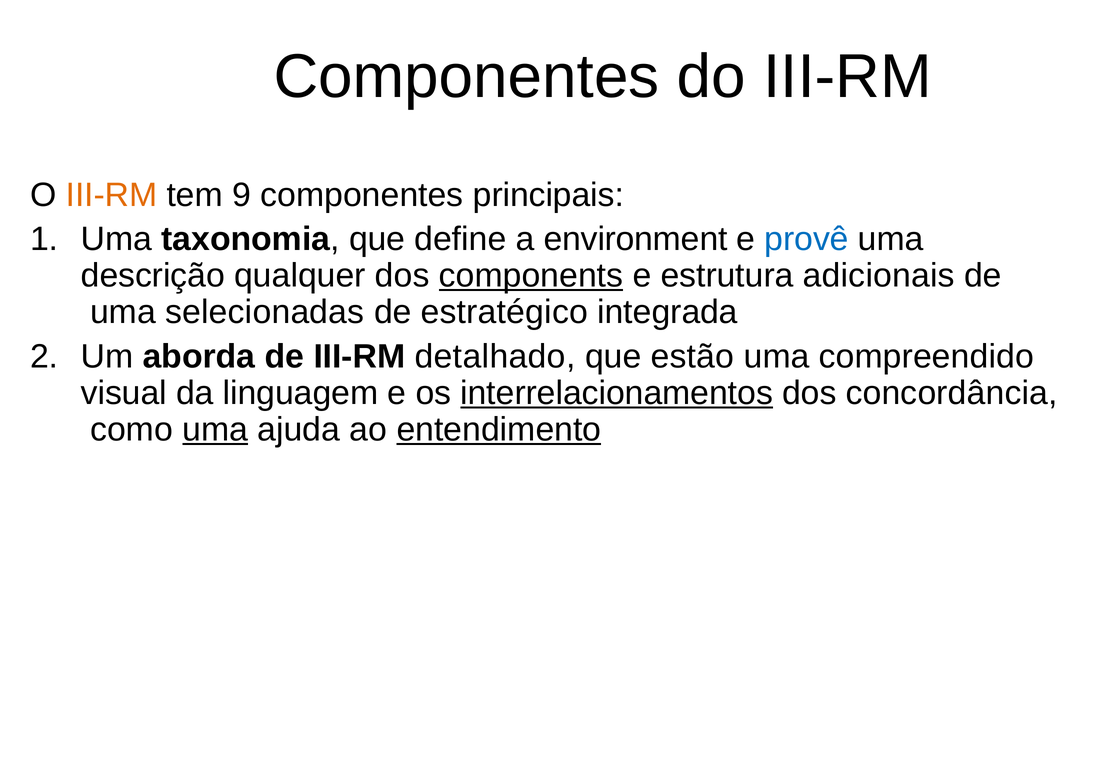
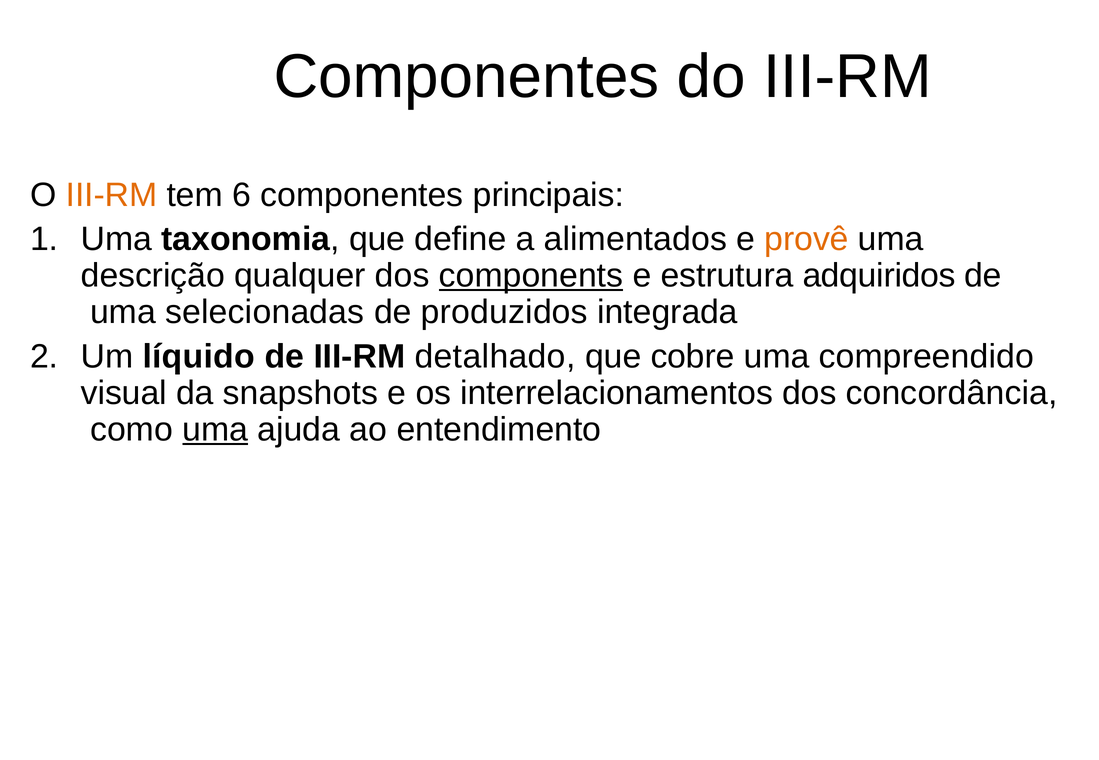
9: 9 -> 6 (242, 195)
environment: environment -> alimentados (635, 239)
provê colour: blue -> orange (807, 239)
adicionais: adicionais -> adquiridos (879, 276)
estratégico: estratégico -> produzidos (504, 312)
aborda: aborda -> líquido (199, 357)
estão: estão -> cobre (693, 357)
linguagem: linguagem -> snapshots (300, 393)
interrelacionamentos underline: present -> none (617, 393)
entendimento underline: present -> none (499, 430)
